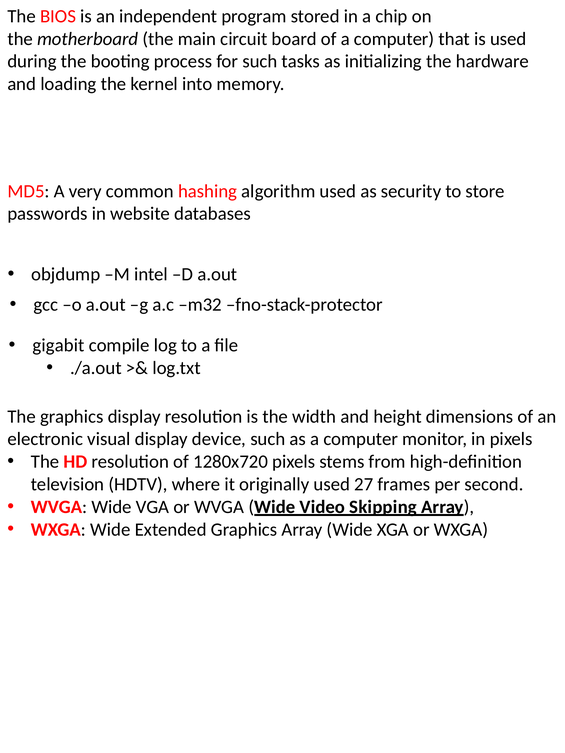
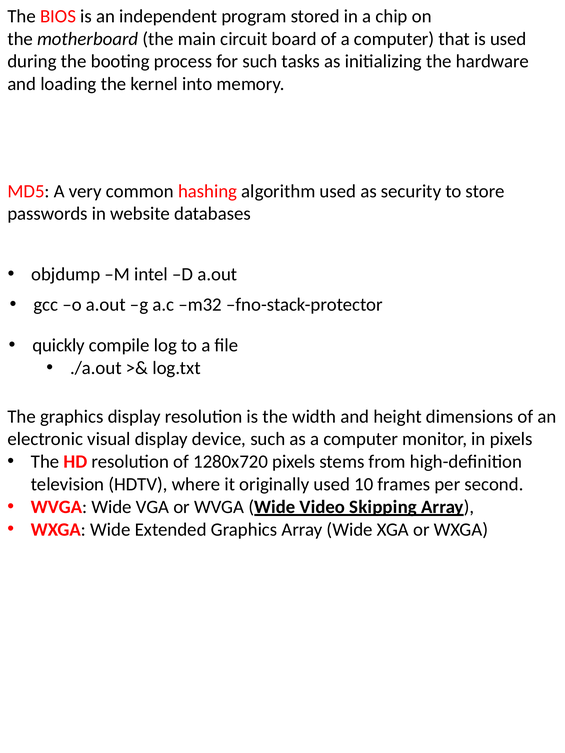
gigabit: gigabit -> quickly (59, 346)
27: 27 -> 10 (364, 484)
